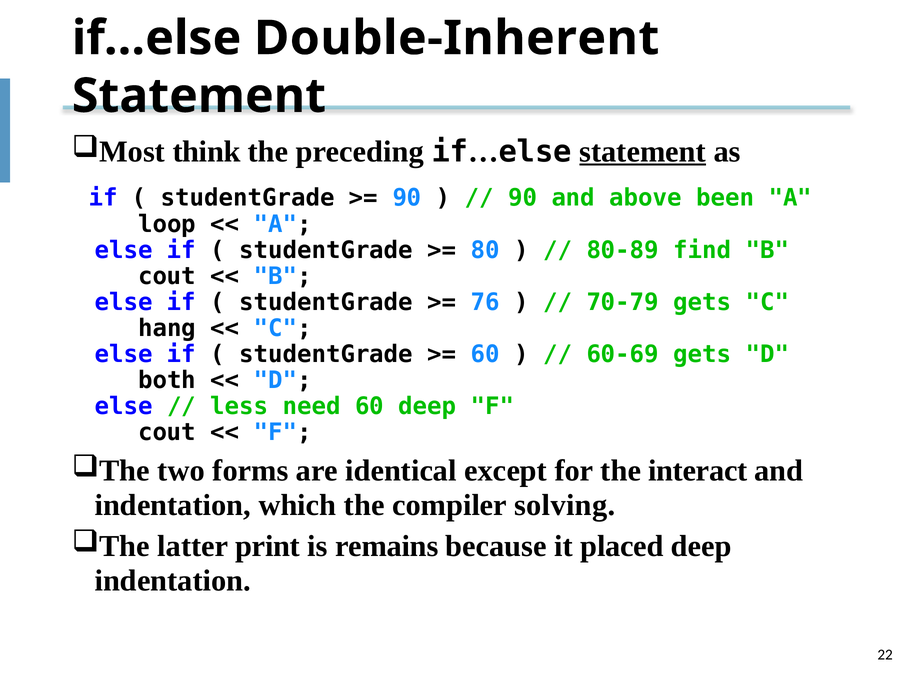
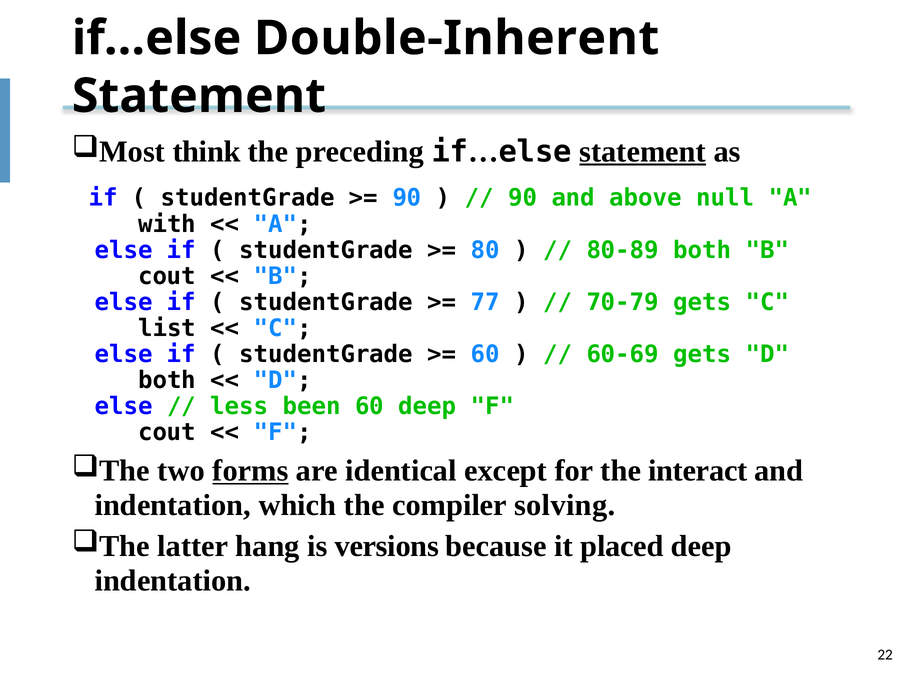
been: been -> null (725, 198)
loop: loop -> with (167, 225)
80-89 find: find -> both (702, 251)
76: 76 -> 77 (485, 303)
hang: hang -> list (167, 329)
need: need -> been (312, 407)
forms underline: none -> present (250, 471)
print: print -> hang (268, 547)
remains: remains -> versions (387, 547)
